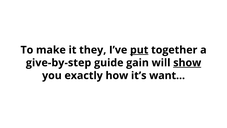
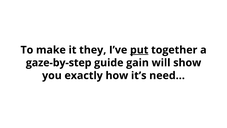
give-by-step: give-by-step -> gaze-by-step (59, 63)
show underline: present -> none (187, 63)
want: want -> need (167, 75)
